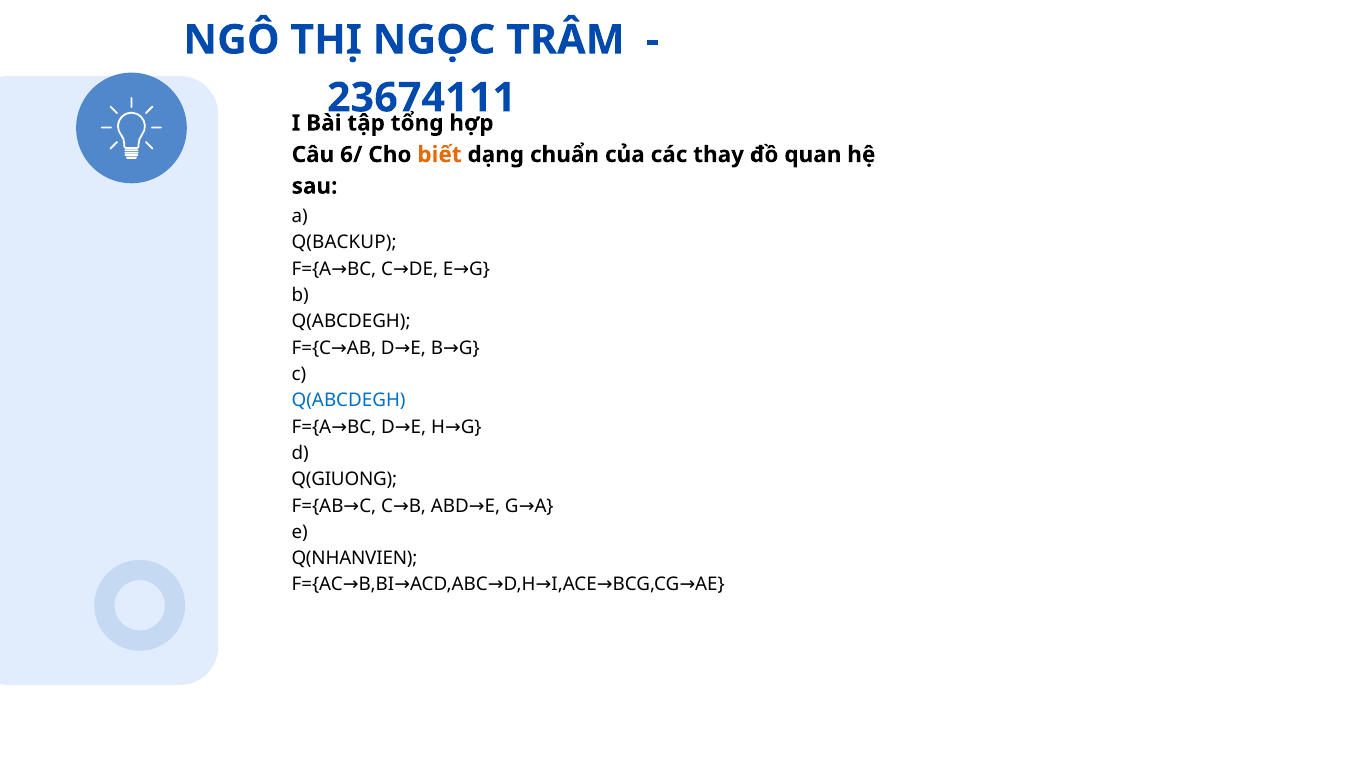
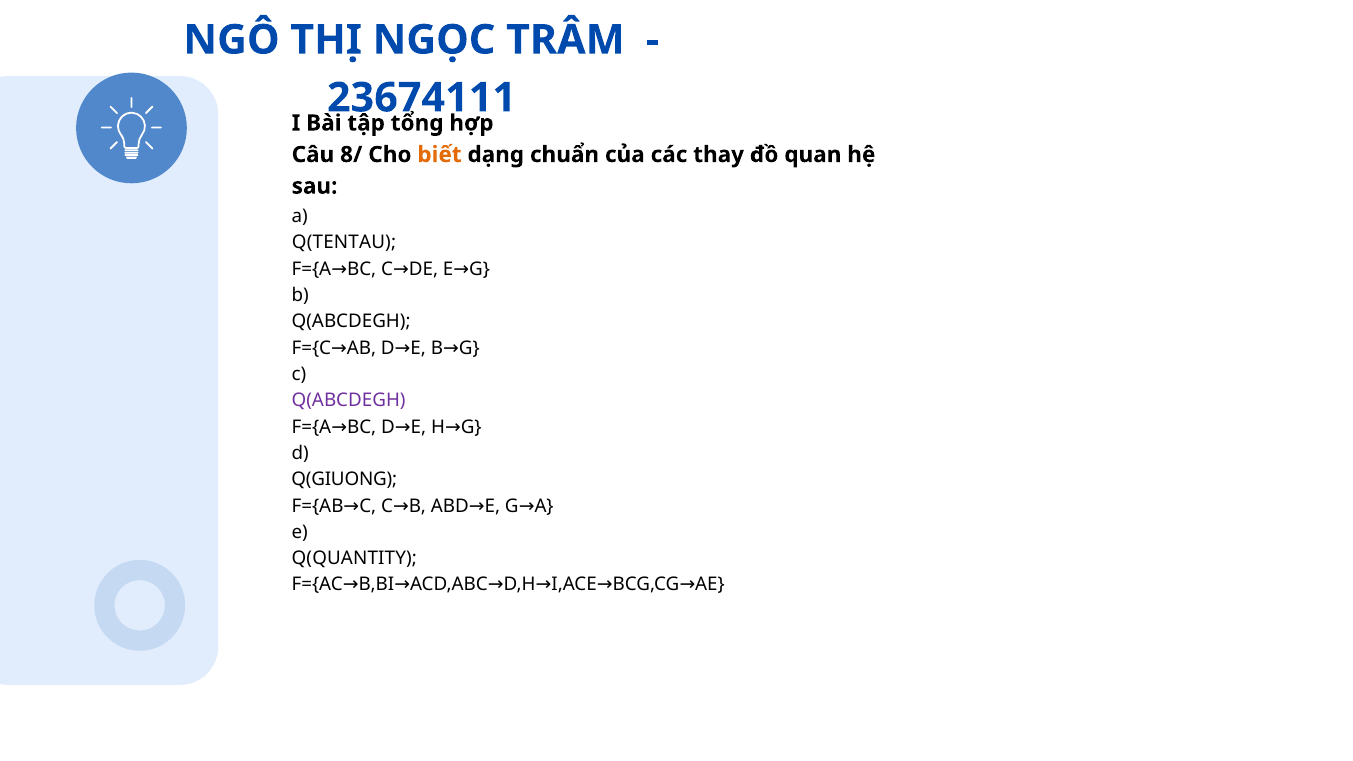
6/: 6/ -> 8/ (351, 155)
Q(BACKUP: Q(BACKUP -> Q(TENTAU (344, 243)
Q(ABCDEGH colour: blue -> purple (349, 401)
Q(NHANVIEN: Q(NHANVIEN -> Q(QUANTITY (354, 559)
